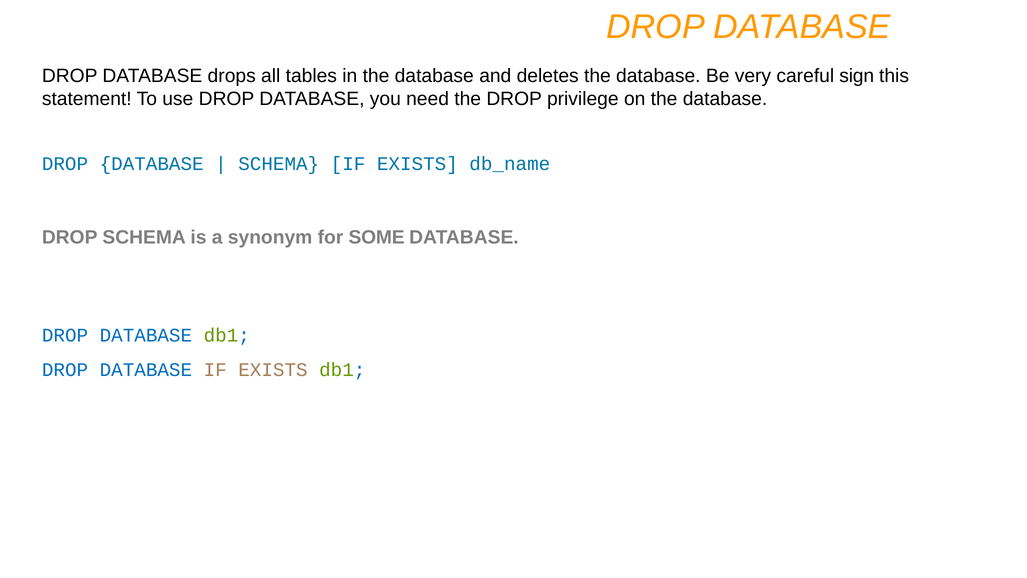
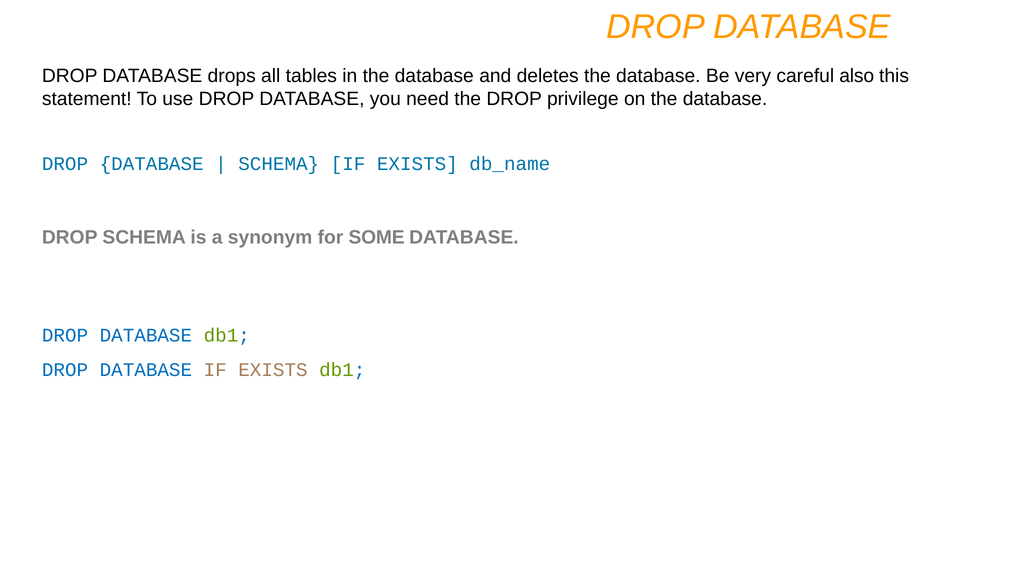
sign: sign -> also (857, 76)
